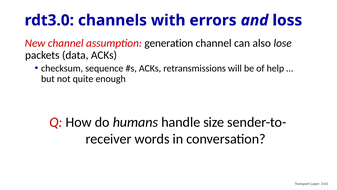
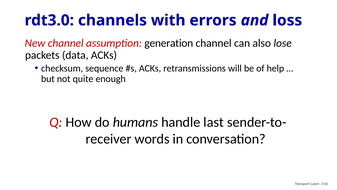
size: size -> last (214, 122)
